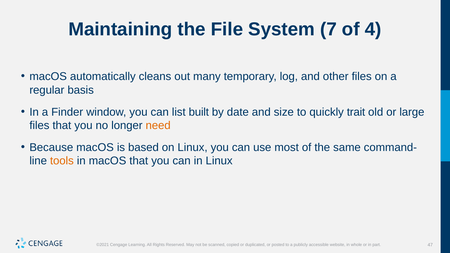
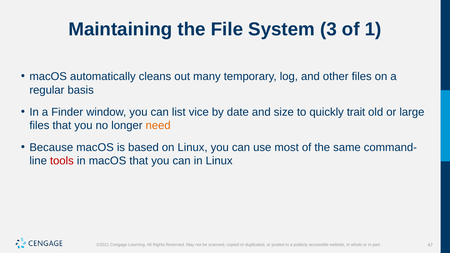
7: 7 -> 3 (328, 29)
4: 4 -> 1 (373, 29)
built: built -> vice (199, 112)
tools colour: orange -> red (62, 161)
